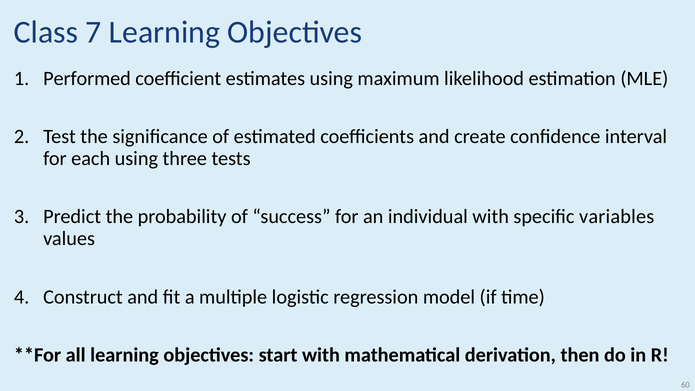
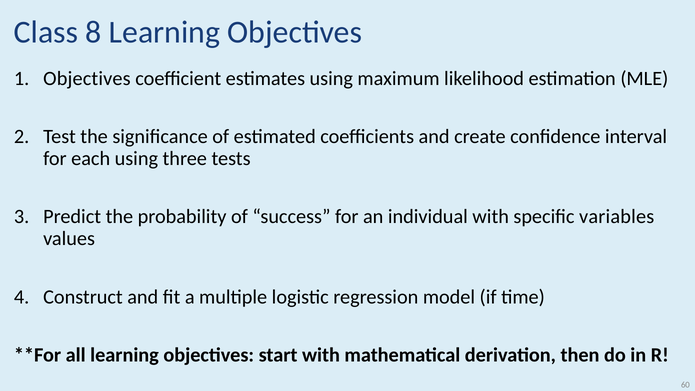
7: 7 -> 8 (94, 32)
Performed: Performed -> Objectives (87, 79)
